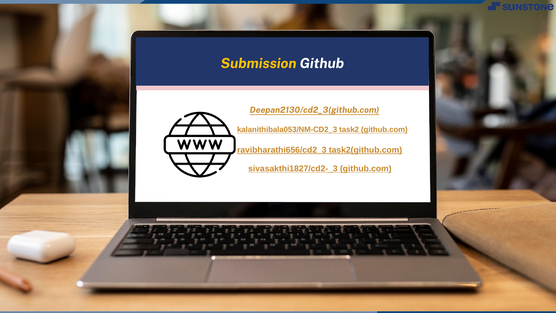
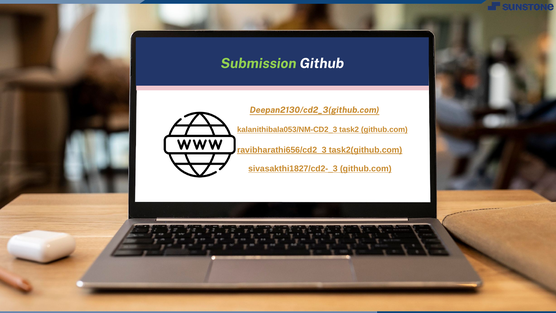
Submission colour: yellow -> light green (259, 63)
